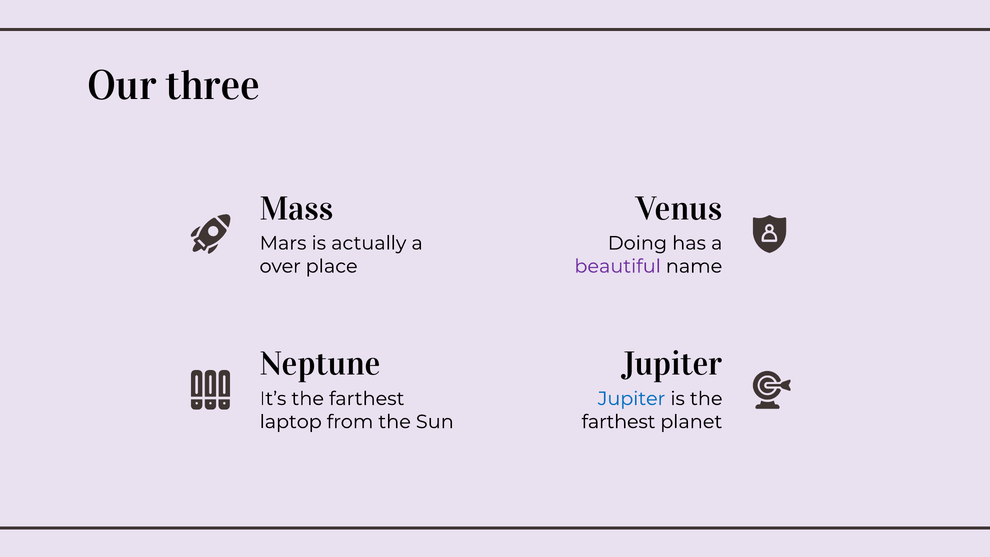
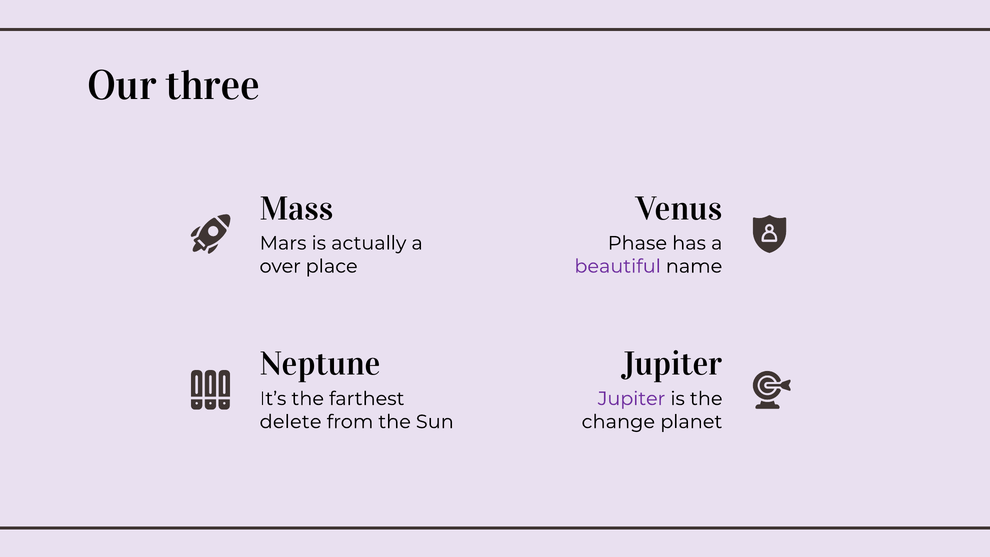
Doing: Doing -> Phase (637, 243)
Jupiter colour: blue -> purple (632, 399)
laptop: laptop -> delete (291, 422)
farthest: farthest -> change (618, 422)
